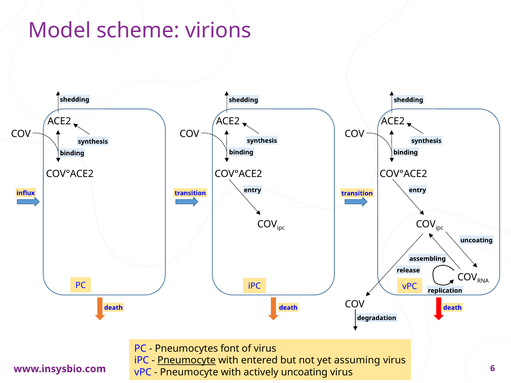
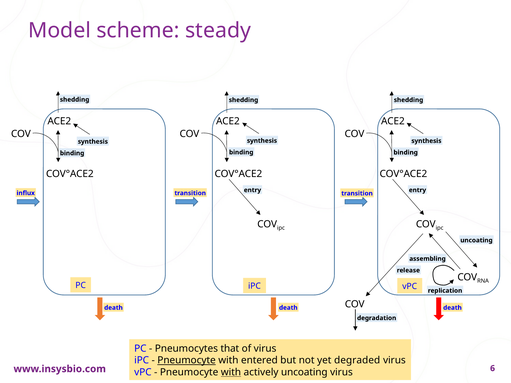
virions: virions -> steady (218, 30)
font: font -> that (230, 349)
assuming: assuming -> degraded (357, 361)
with underline: none -> present (231, 372)
